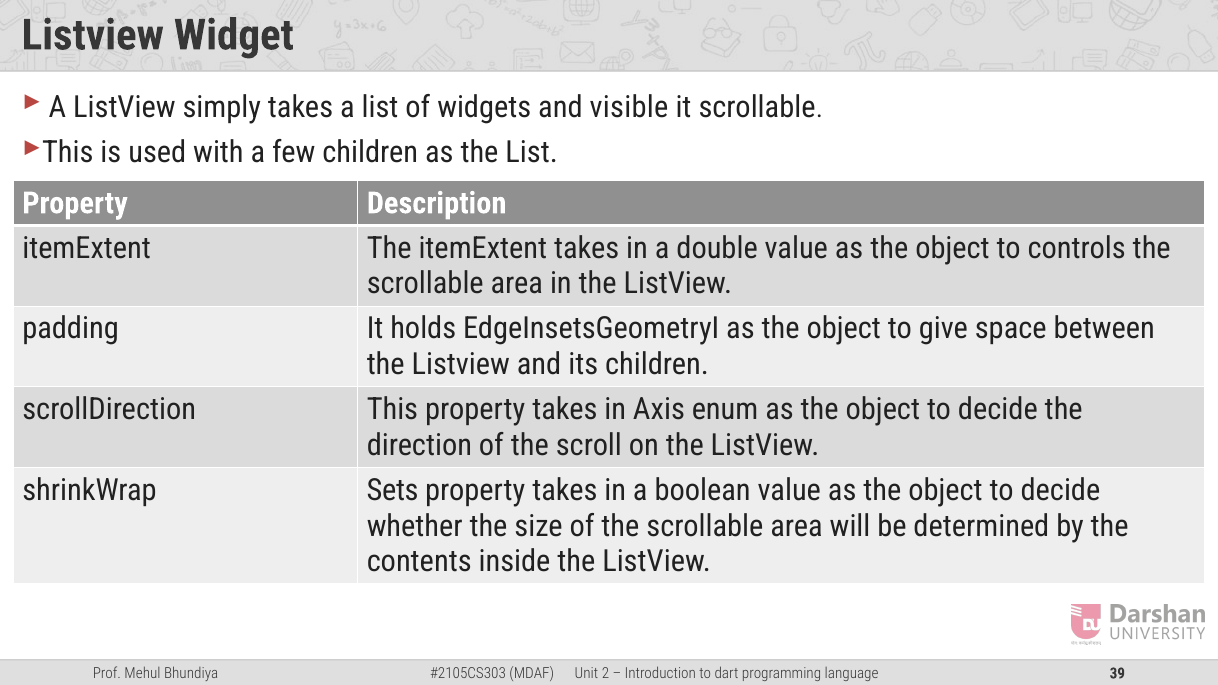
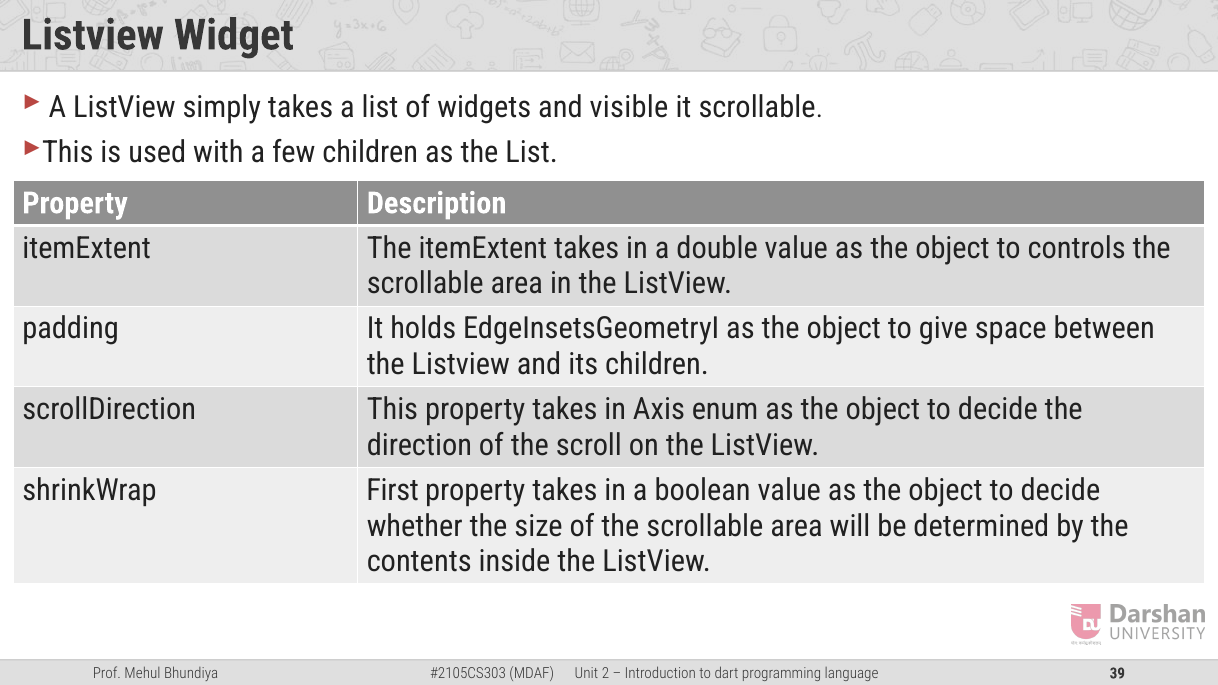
Sets: Sets -> First (393, 490)
